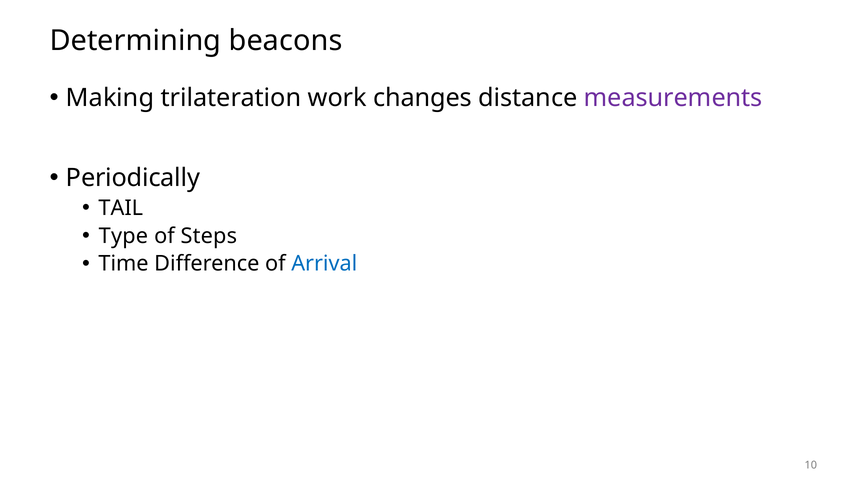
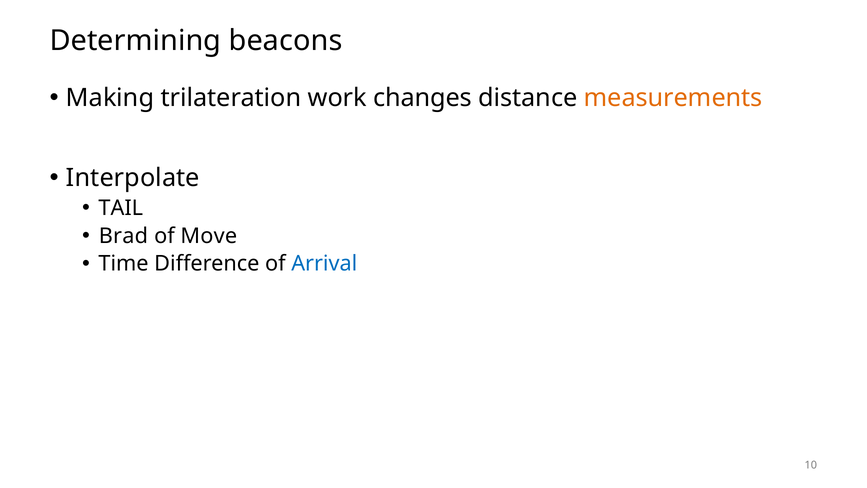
measurements colour: purple -> orange (673, 98)
Periodically: Periodically -> Interpolate (133, 178)
Type: Type -> Brad (123, 236)
Steps: Steps -> Move (209, 236)
